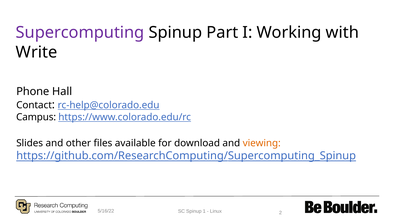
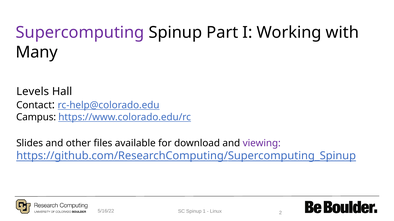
Write: Write -> Many (37, 52)
Phone: Phone -> Levels (33, 92)
viewing colour: orange -> purple (262, 144)
